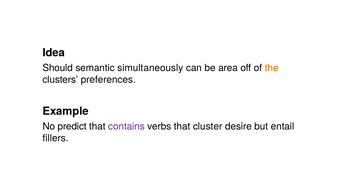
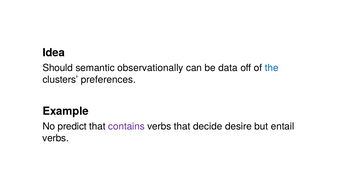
simultaneously: simultaneously -> observationally (150, 68)
area: area -> data (228, 68)
the colour: orange -> blue (272, 68)
cluster: cluster -> decide (208, 127)
fillers: fillers -> verbs (56, 139)
